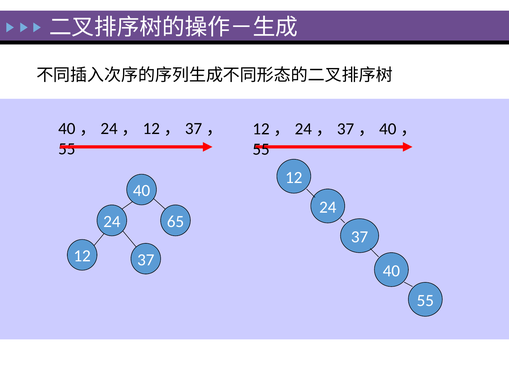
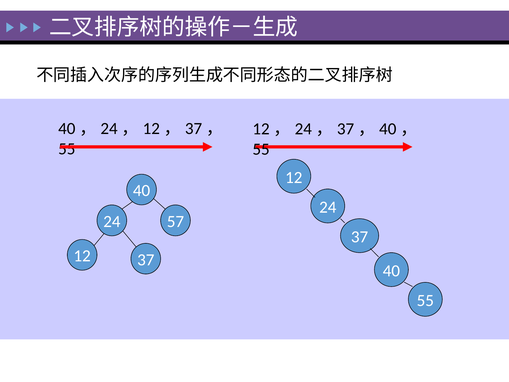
65: 65 -> 57 (175, 221)
